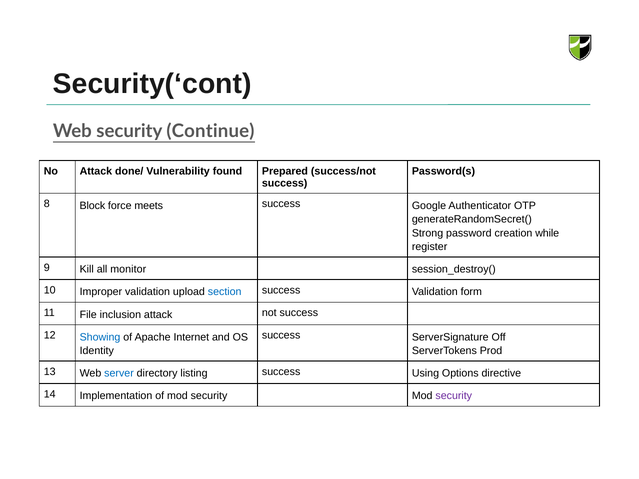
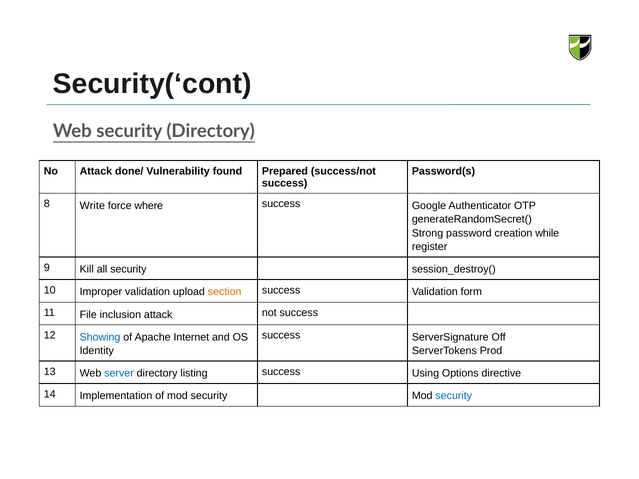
security Continue: Continue -> Directory (211, 131)
Block: Block -> Write (92, 206)
meets: meets -> where (149, 206)
all monitor: monitor -> security (128, 269)
section colour: blue -> orange (225, 292)
security colour: purple -> blue (454, 396)
